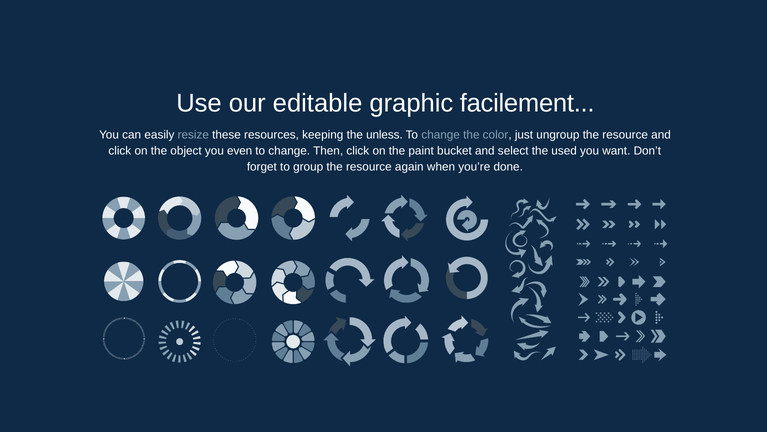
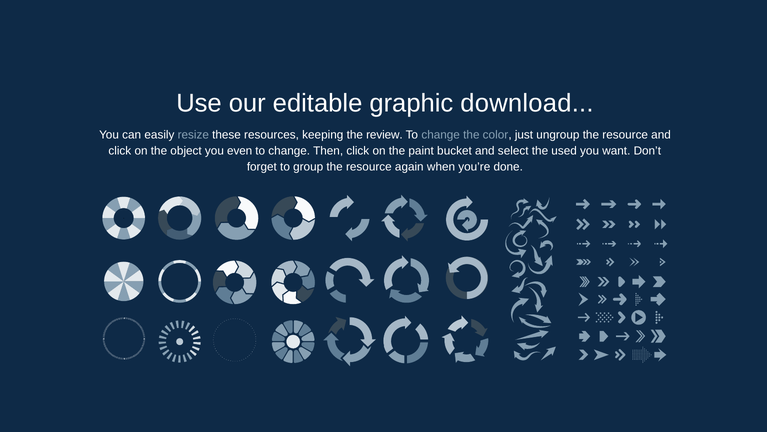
facilement: facilement -> download (527, 103)
unless: unless -> review (384, 135)
